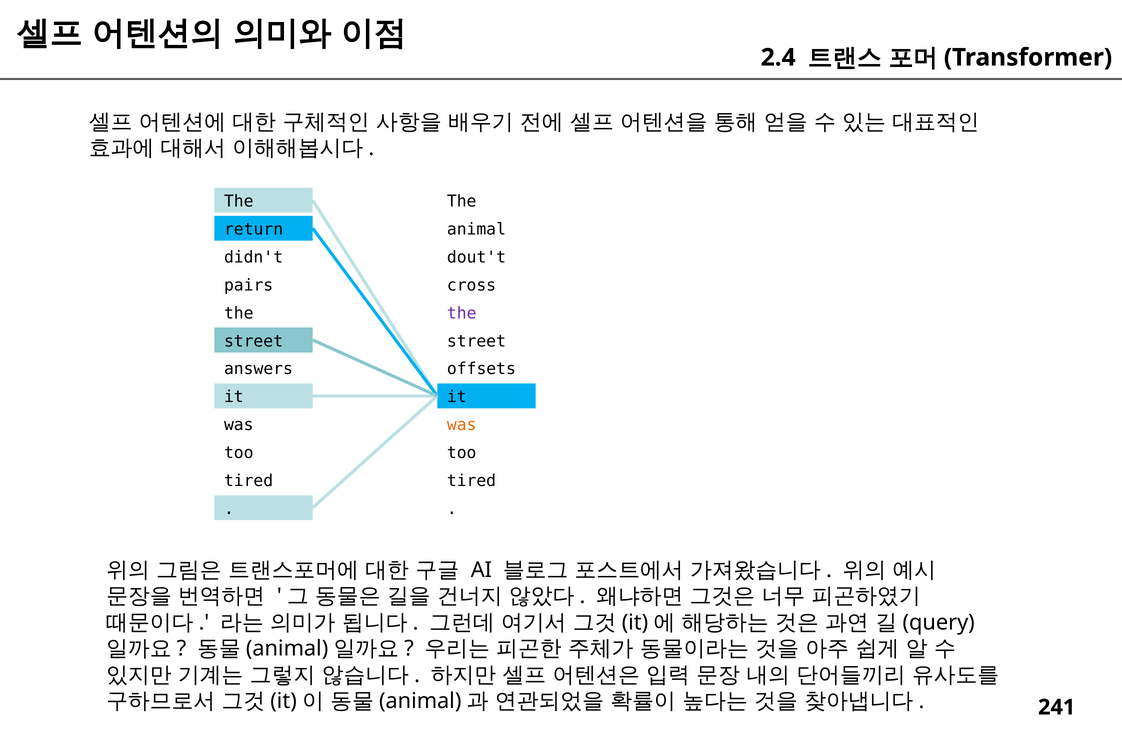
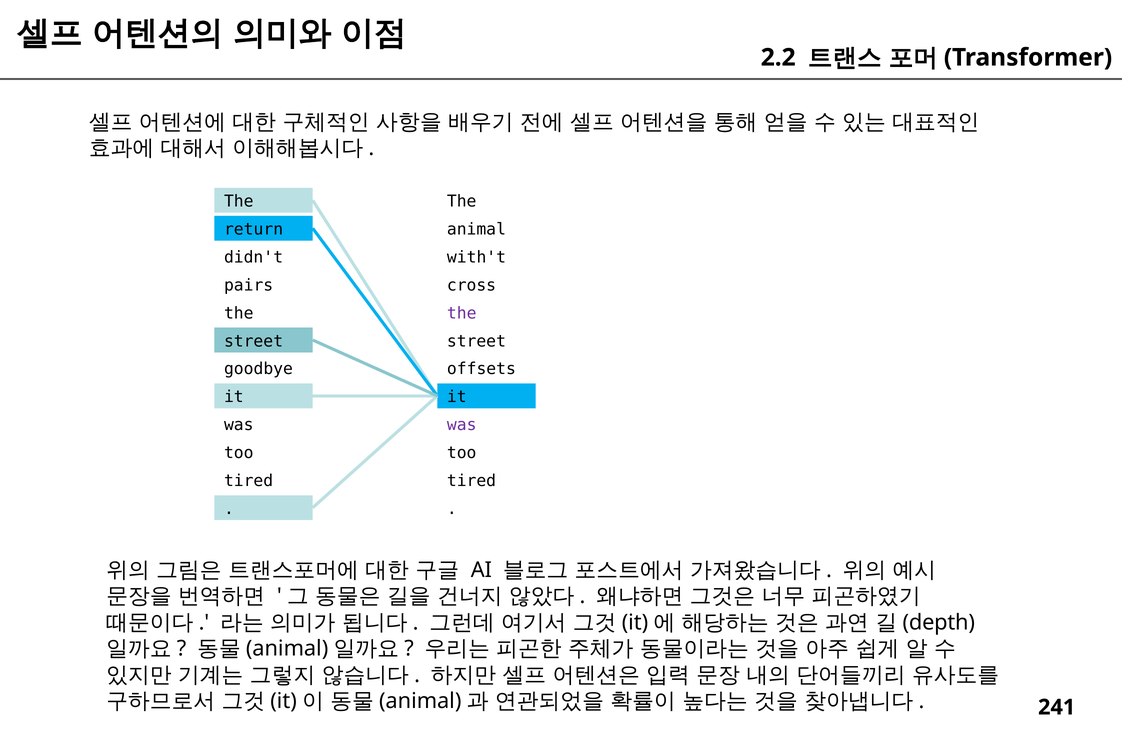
2.4: 2.4 -> 2.2 (778, 58)
dout't: dout't -> with't (477, 257)
answers: answers -> goodbye (258, 369)
was colour: orange -> purple (462, 425)
query: query -> depth (939, 622)
